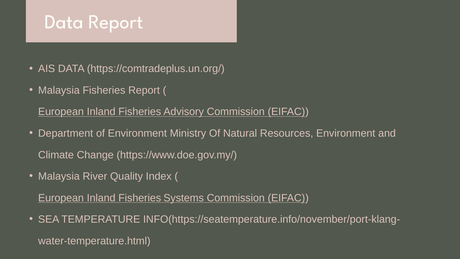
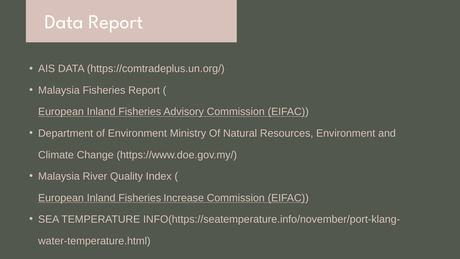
Systems: Systems -> Increase (184, 198)
